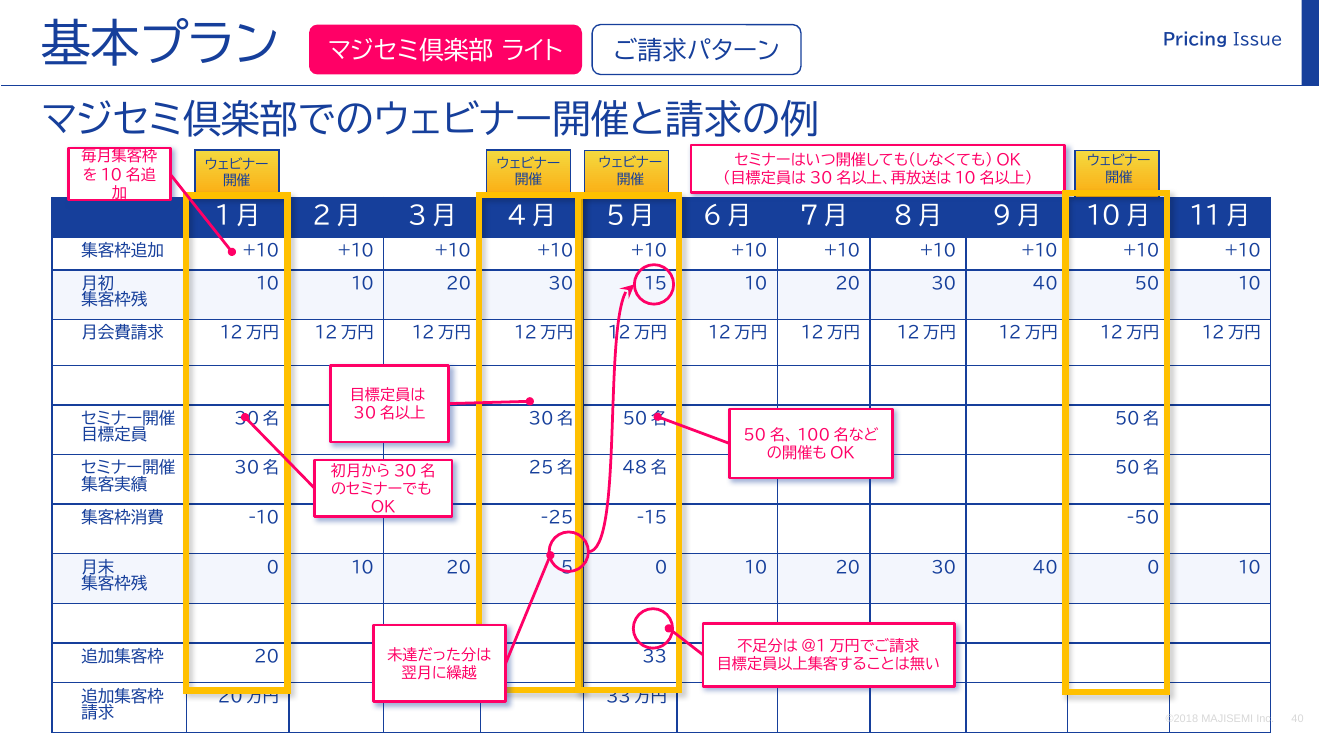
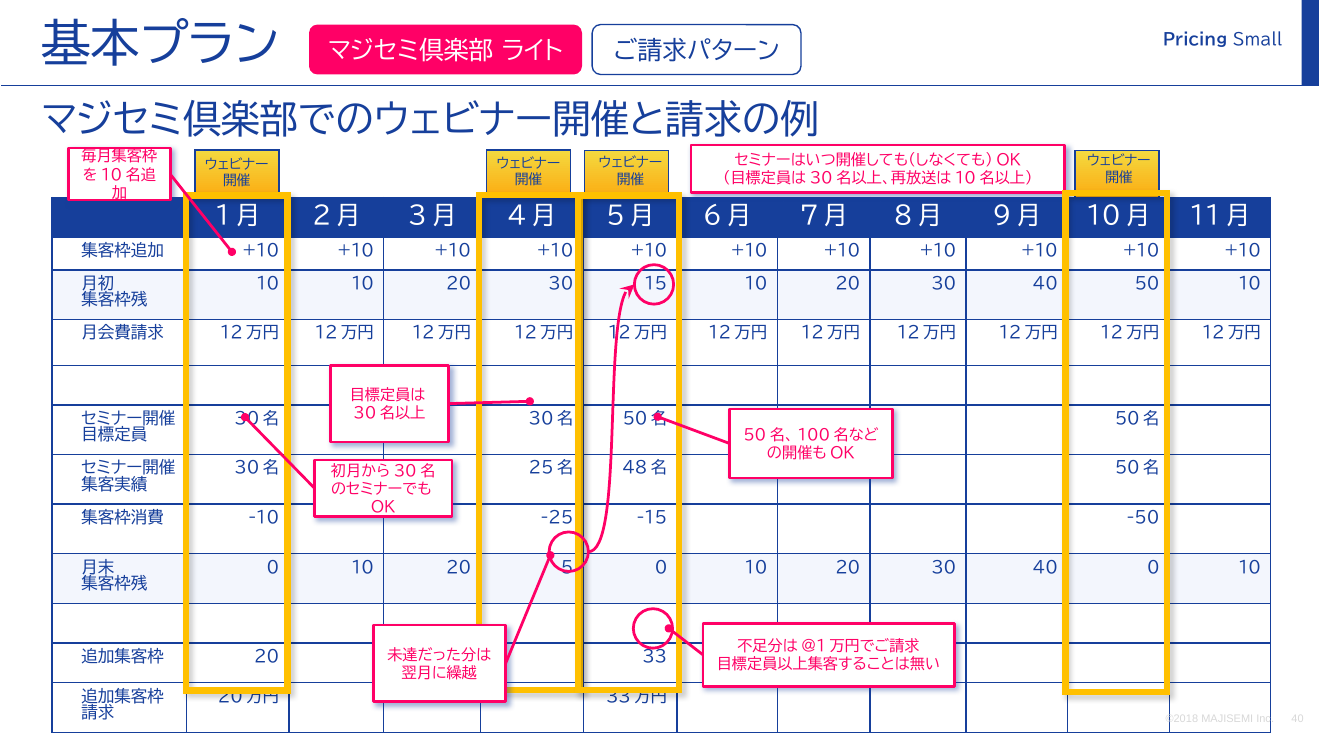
Issue: Issue -> Small (1258, 40)
